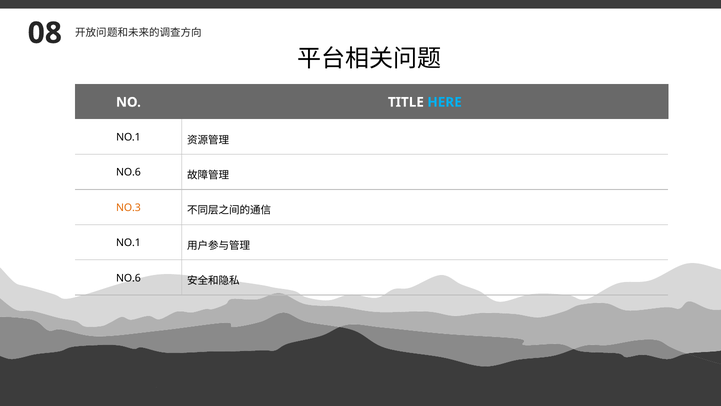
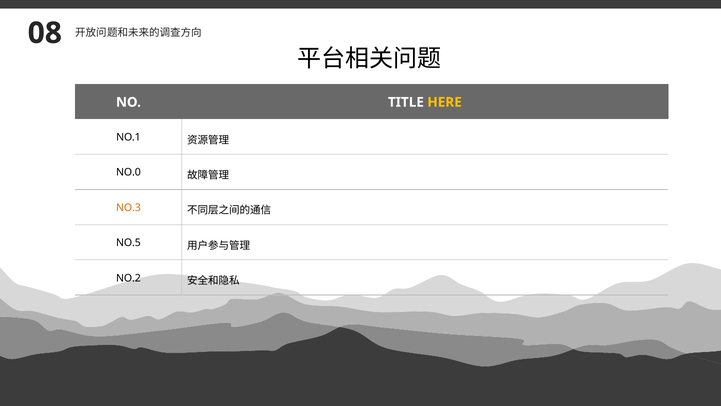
HERE colour: light blue -> yellow (445, 102)
NO.6: NO.6 -> NO.0 (128, 172)
NO.1: NO.1 -> NO.5 (128, 243)
NO.6: NO.6 -> NO.2 (128, 278)
